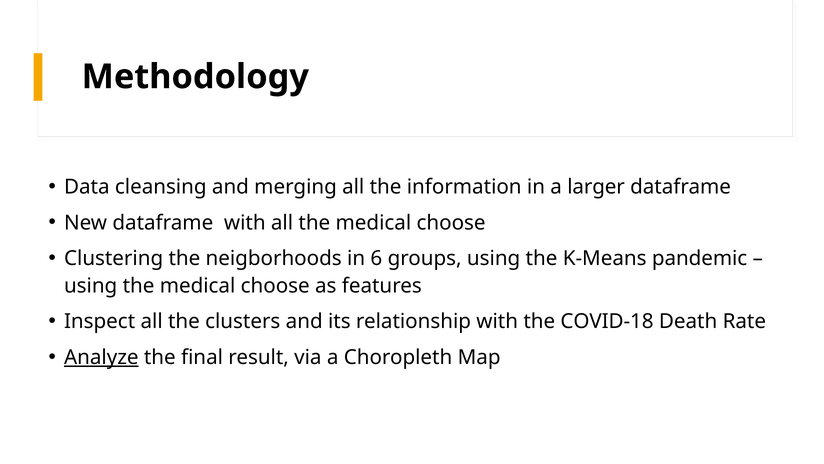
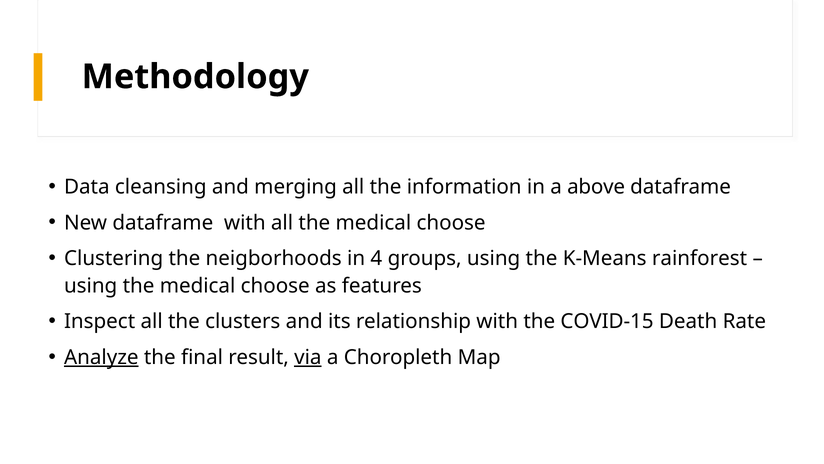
larger: larger -> above (596, 187)
6: 6 -> 4 (376, 258)
pandemic: pandemic -> rainforest (700, 258)
COVID-18: COVID-18 -> COVID-15 (607, 321)
via underline: none -> present (308, 357)
